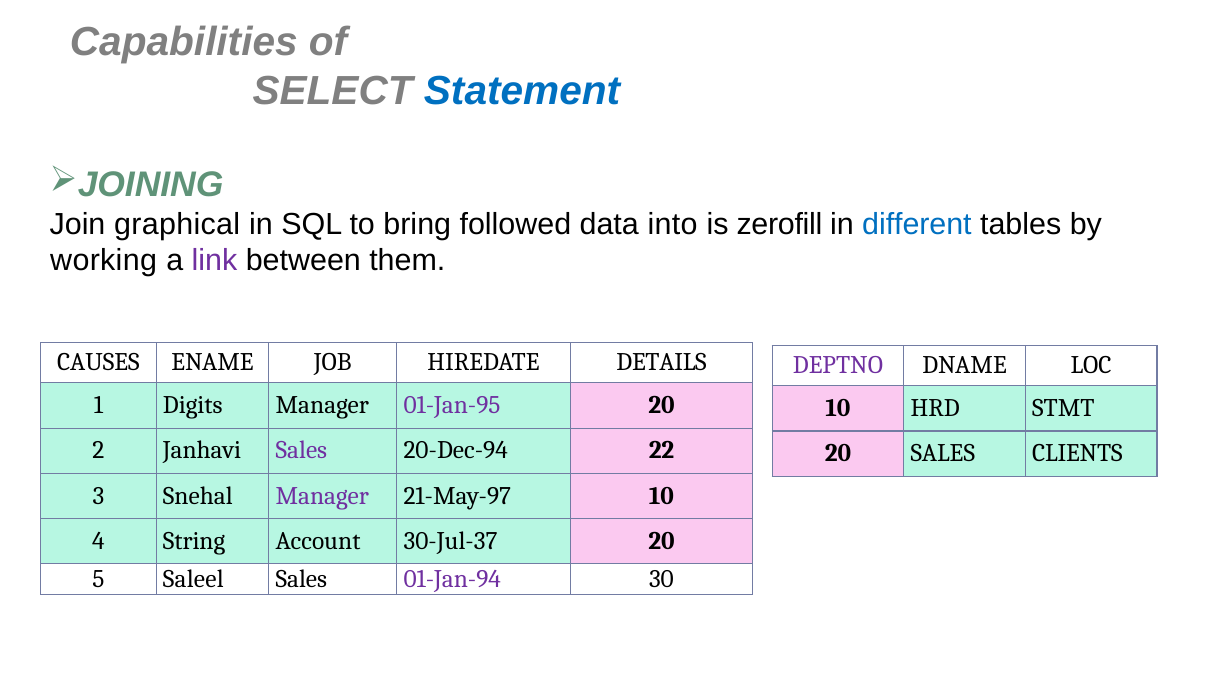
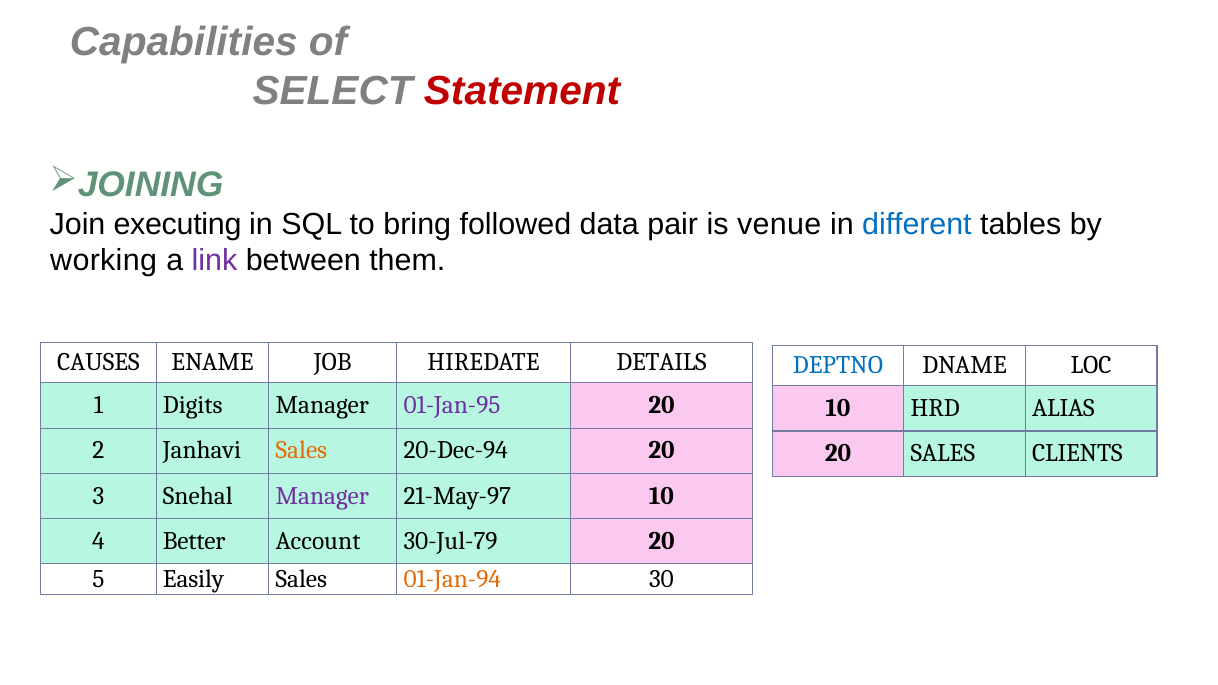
Statement colour: blue -> red (522, 91)
graphical: graphical -> executing (177, 224)
into: into -> pair (673, 224)
zerofill: zerofill -> venue (779, 224)
DEPTNO colour: purple -> blue (838, 366)
STMT: STMT -> ALIAS (1063, 408)
Sales colour: purple -> orange (301, 451)
20-Dec-94 22: 22 -> 20 (662, 451)
String: String -> Better (194, 541)
30-Jul-37: 30-Jul-37 -> 30-Jul-79 (451, 541)
Saleel: Saleel -> Easily (193, 579)
01-Jan-94 colour: purple -> orange (452, 579)
